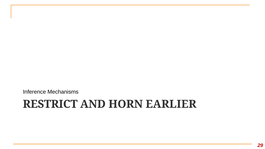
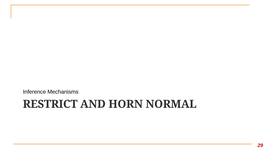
EARLIER: EARLIER -> NORMAL (171, 104)
